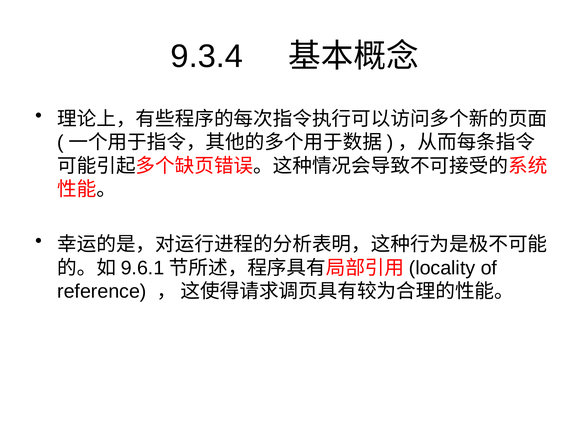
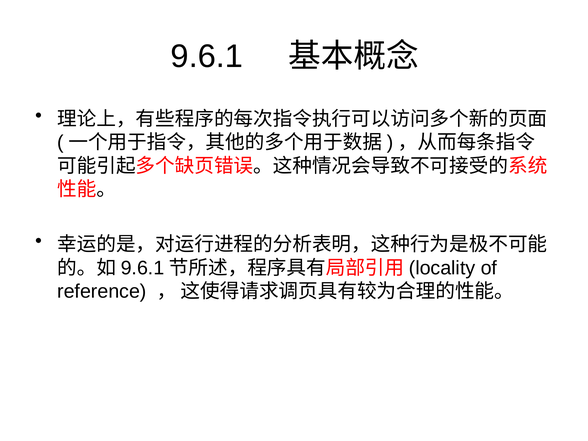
9.3.4: 9.3.4 -> 9.6.1 (207, 56)
